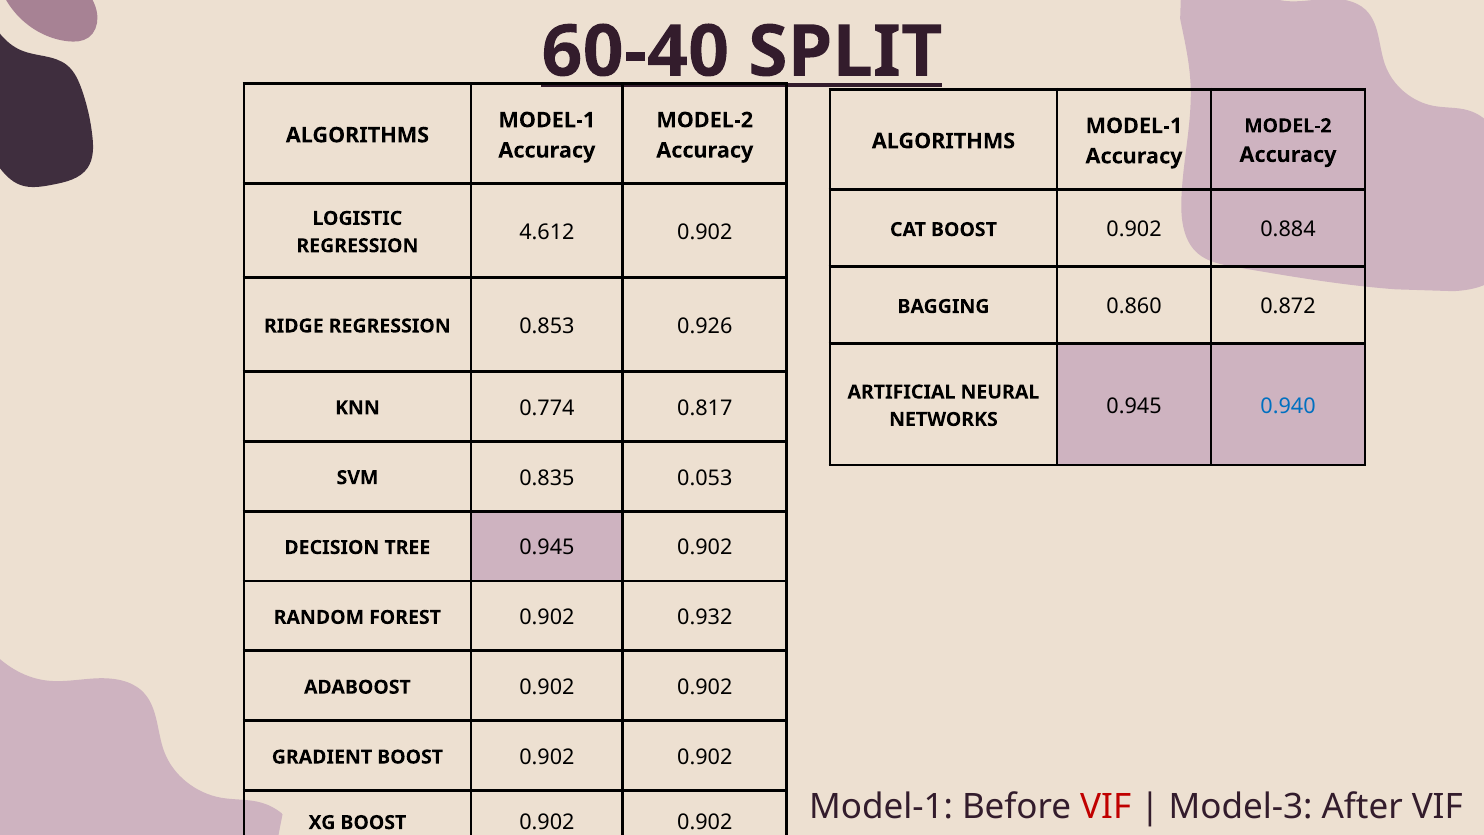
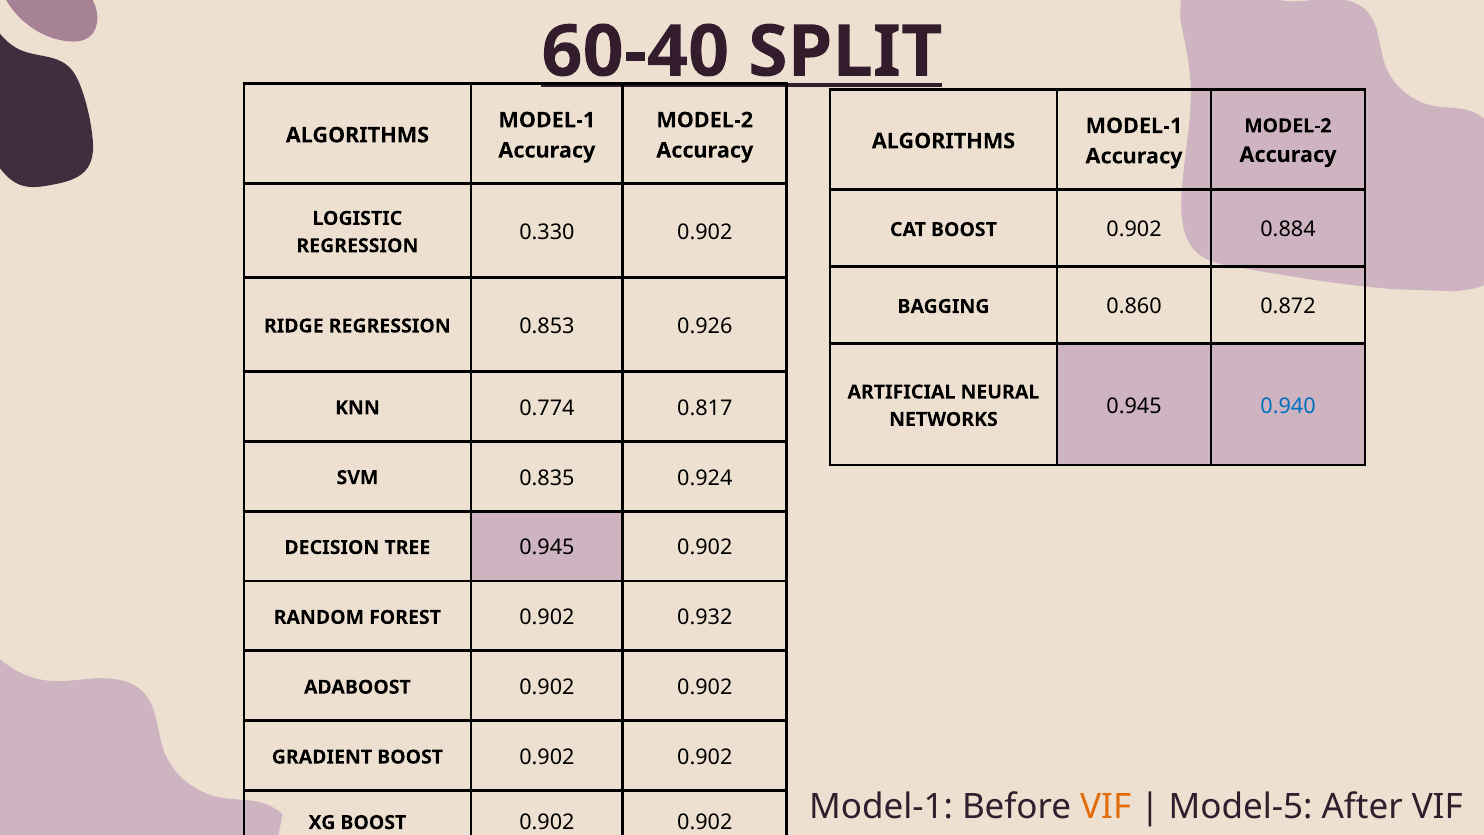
4.612: 4.612 -> 0.330 (547, 232)
0.053: 0.053 -> 0.924 (705, 478)
VIF colour: red -> orange (1106, 806)
Model-3: Model-3 -> Model-5 (1241, 806)
